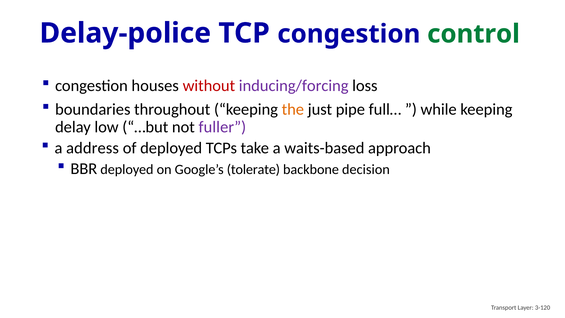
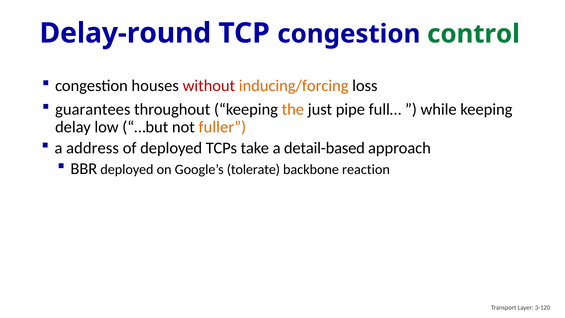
Delay-police: Delay-police -> Delay-round (125, 33)
inducing/forcing colour: purple -> orange (294, 86)
boundaries: boundaries -> guarantees (93, 109)
fuller colour: purple -> orange (222, 127)
waits-based: waits-based -> detail-based (324, 148)
decision: decision -> reaction (366, 170)
